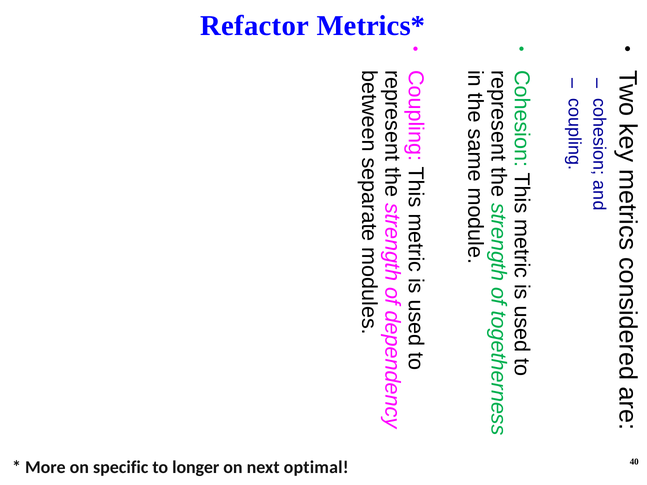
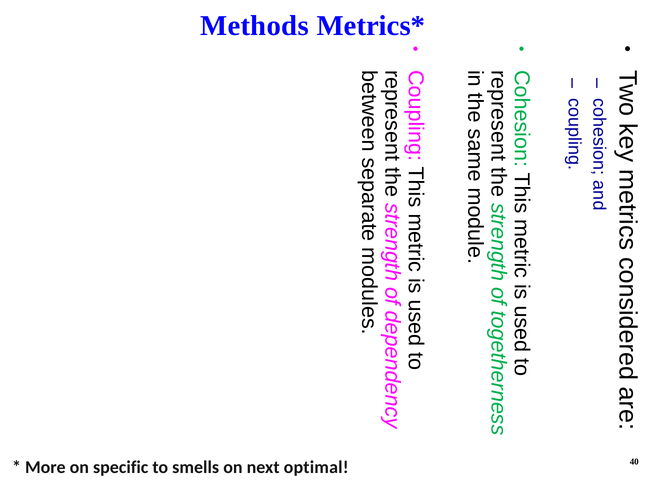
Refactor: Refactor -> Methods (255, 26)
longer: longer -> smells (196, 468)
